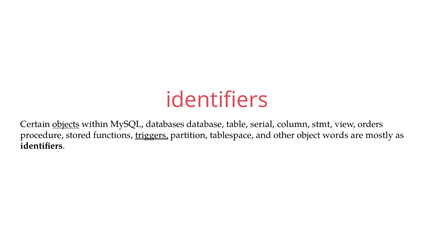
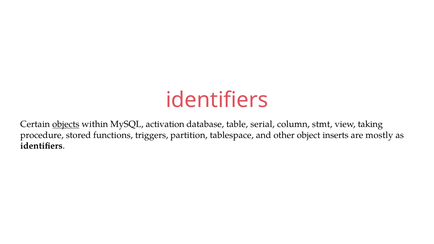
databases: databases -> activation (165, 124)
orders: orders -> taking (370, 124)
triggers underline: present -> none (152, 135)
words: words -> inserts (336, 135)
